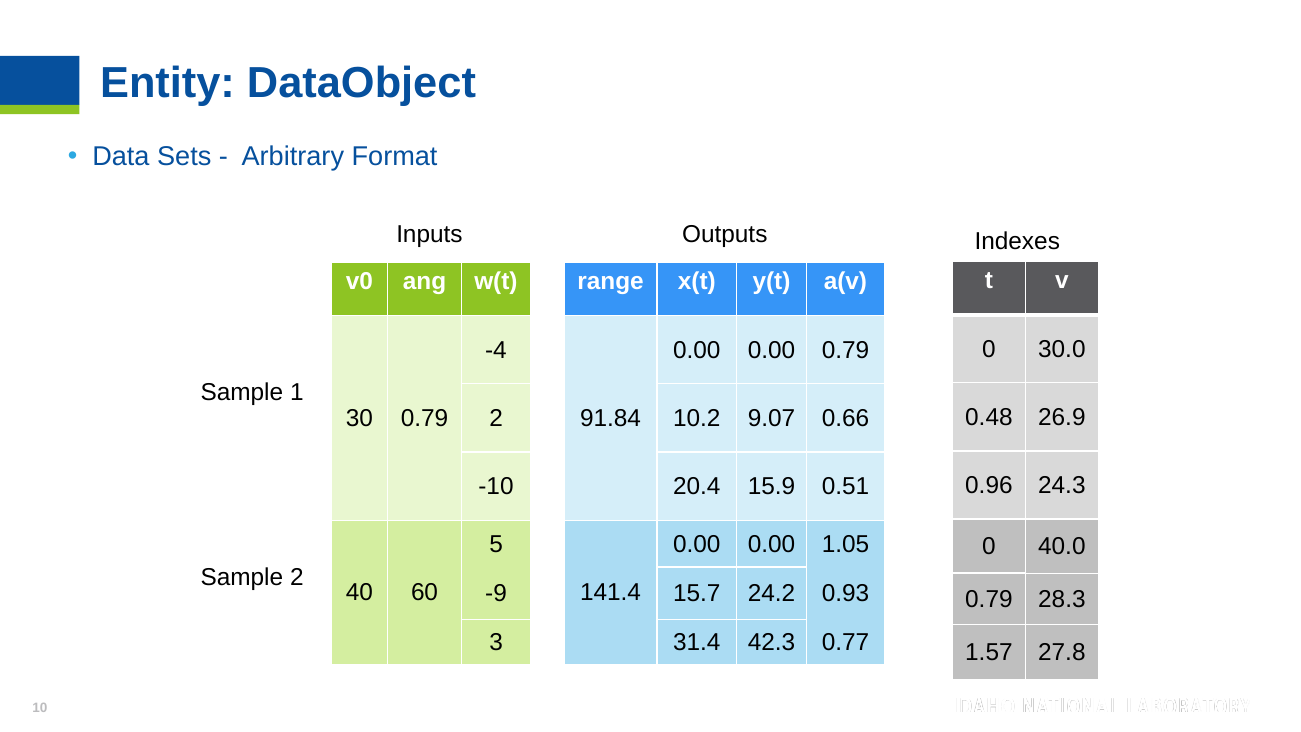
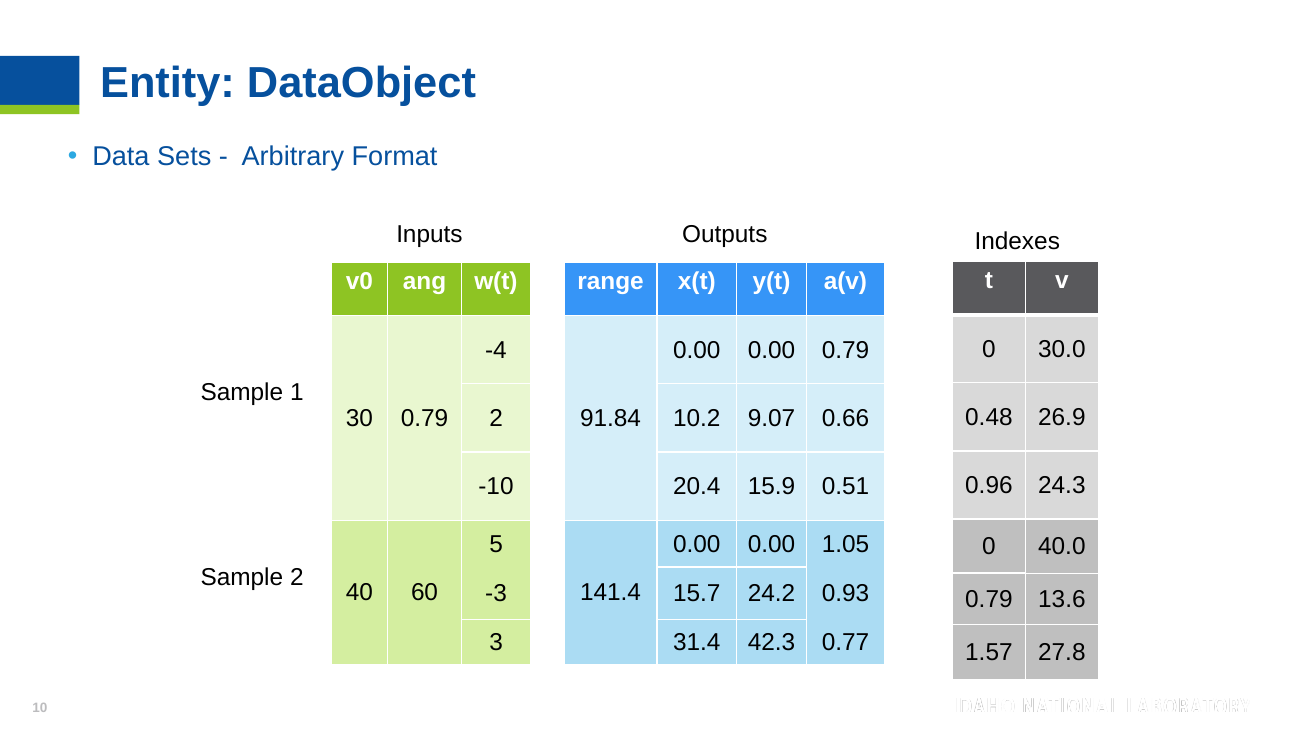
-9: -9 -> -3 (496, 593)
28.3: 28.3 -> 13.6 (1062, 599)
